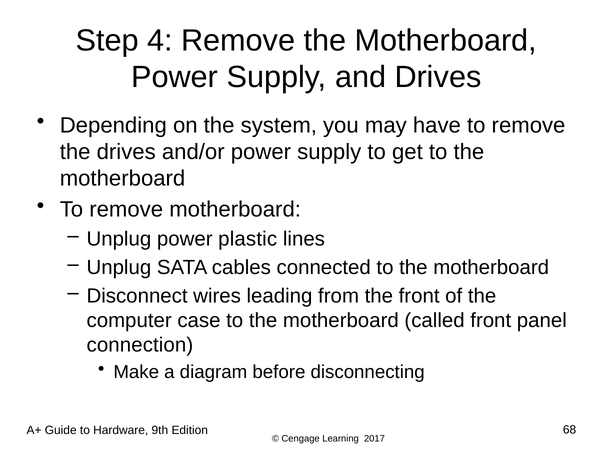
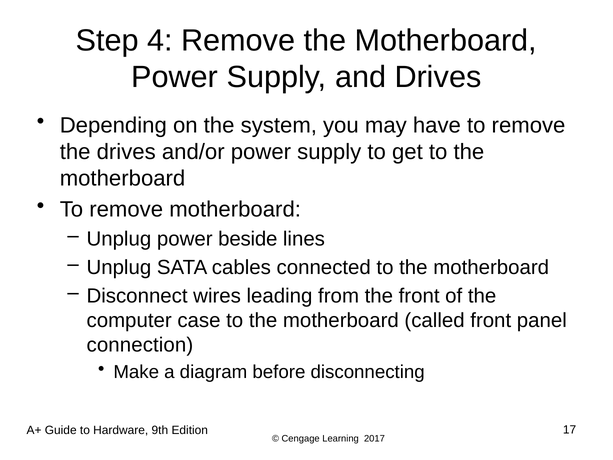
plastic: plastic -> beside (248, 239)
68: 68 -> 17 (570, 430)
